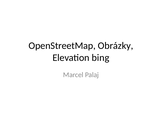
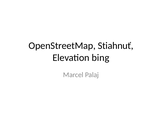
Obrázky: Obrázky -> Stiahnuť (116, 46)
